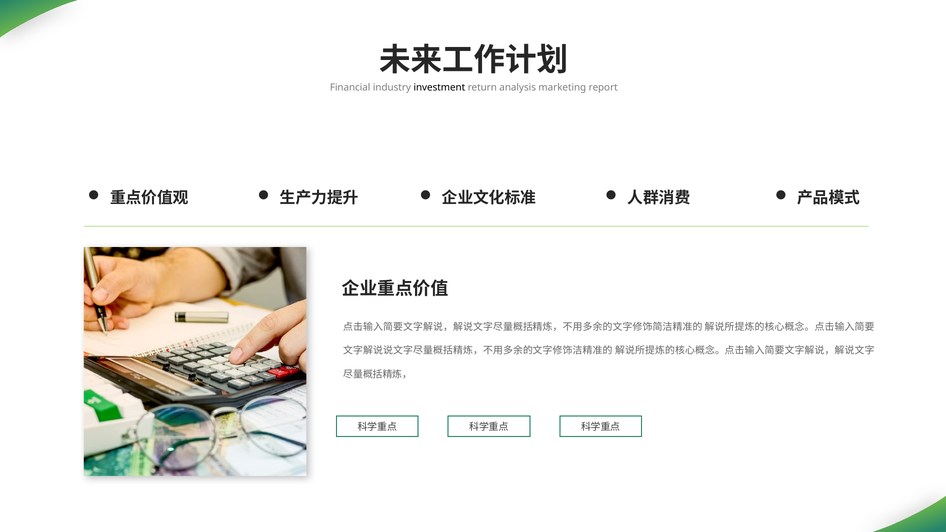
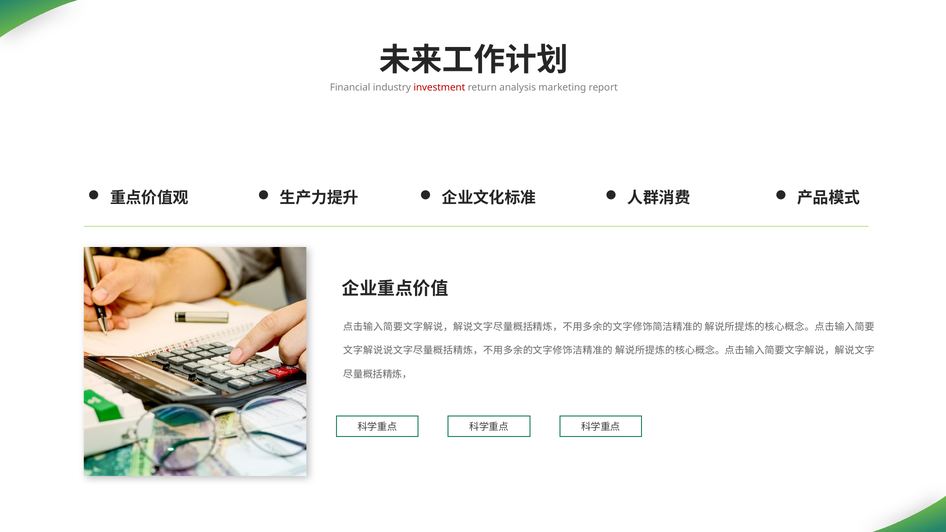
investment colour: black -> red (439, 87)
